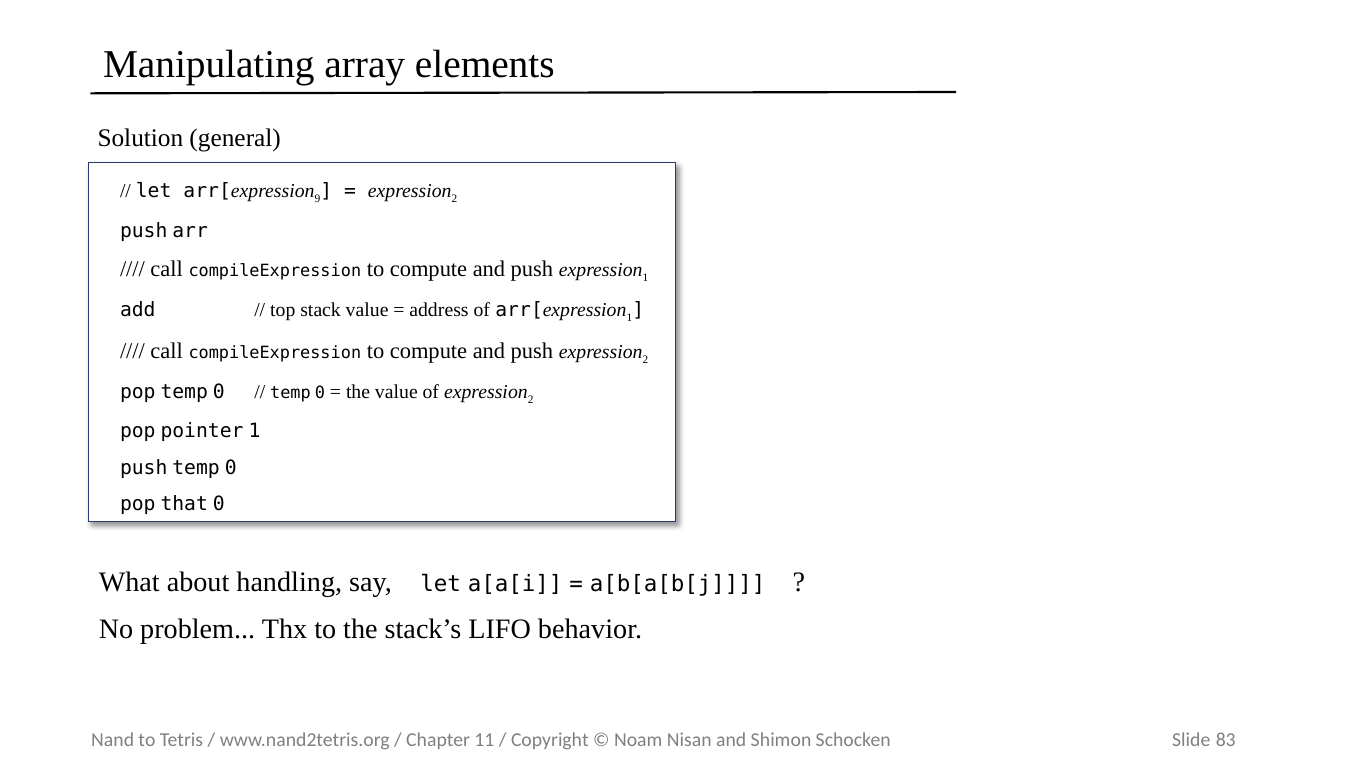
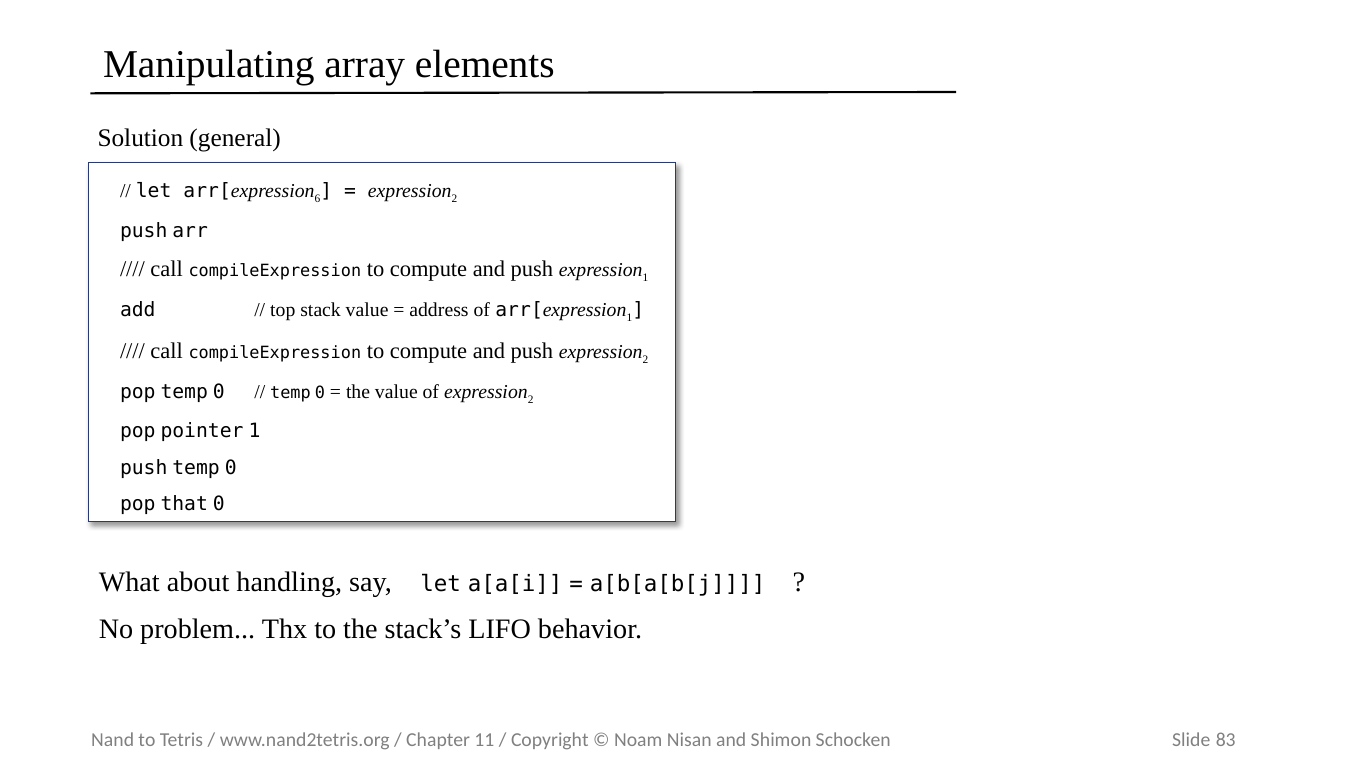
9: 9 -> 6 (318, 199)
